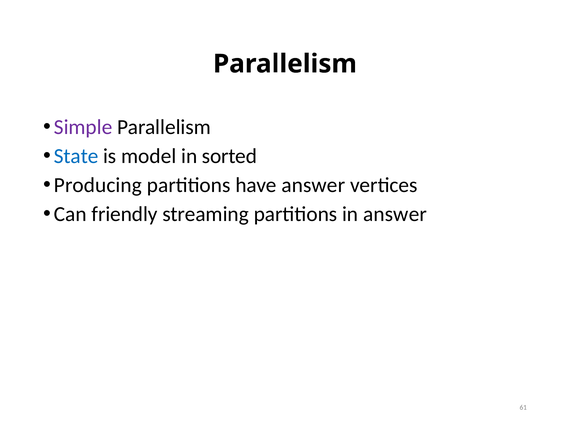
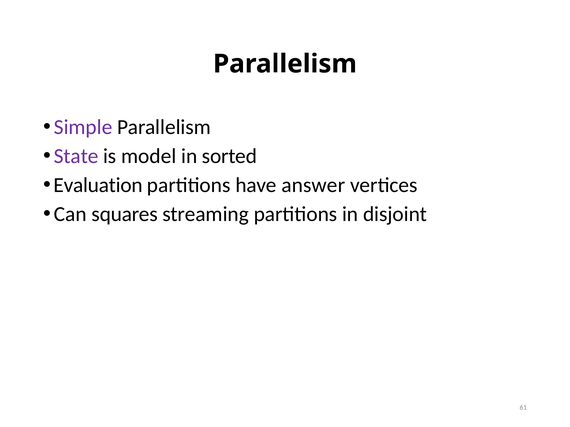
State colour: blue -> purple (76, 156)
Producing: Producing -> Evaluation (98, 185)
friendly: friendly -> squares (125, 214)
in answer: answer -> disjoint (395, 214)
